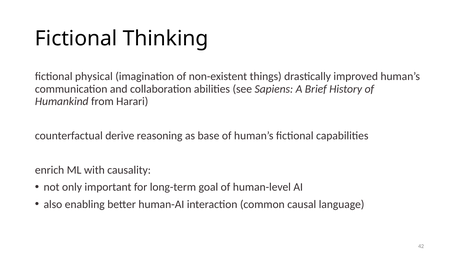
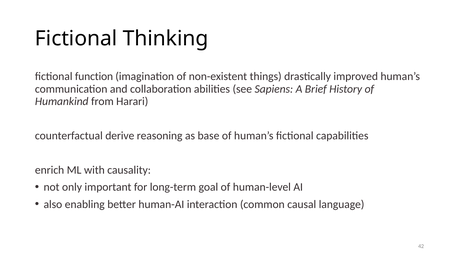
physical: physical -> function (94, 77)
